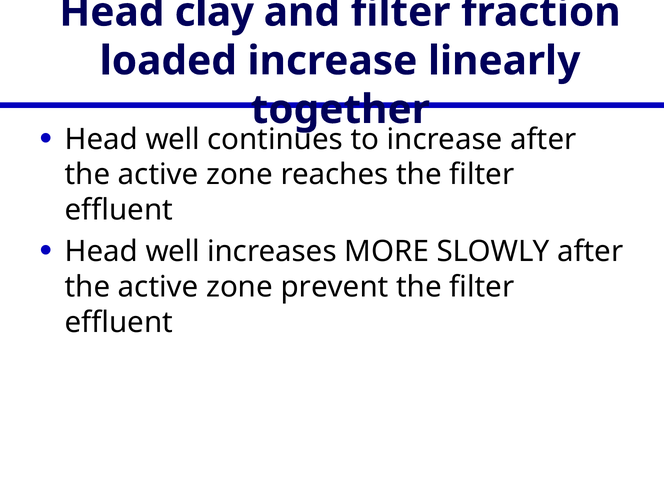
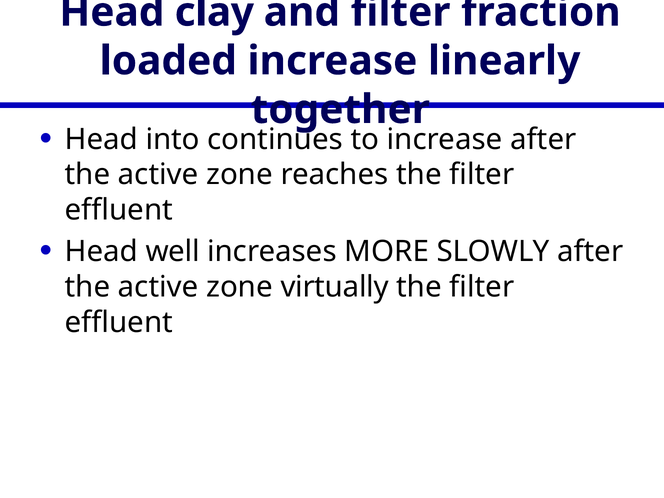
well: well -> into (173, 139)
prevent: prevent -> virtually (335, 287)
